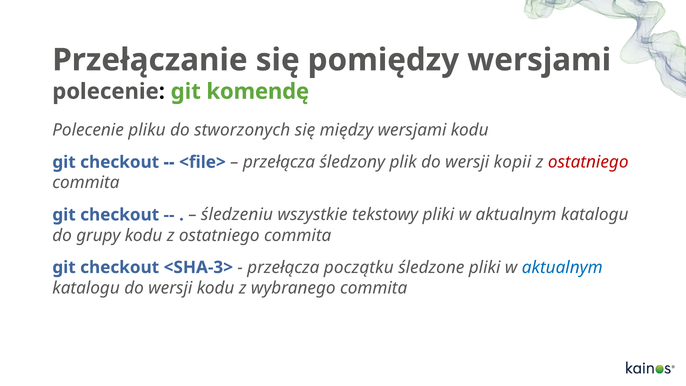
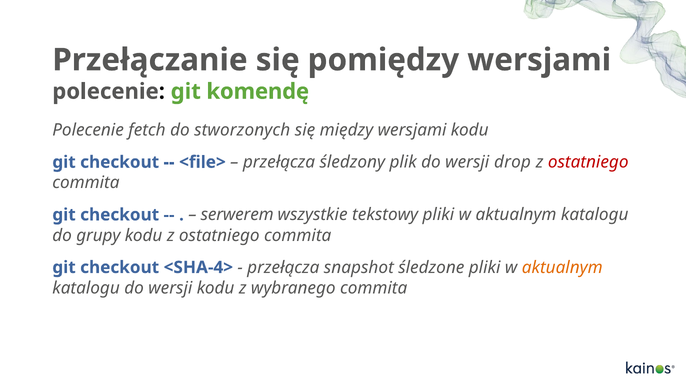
pliku: pliku -> fetch (147, 130)
kopii: kopii -> drop (512, 162)
śledzeniu: śledzeniu -> serwerem (237, 215)
<SHA-3>: <SHA-3> -> <SHA-4> (198, 267)
początku: początku -> snapshot (359, 267)
aktualnym colour: blue -> orange (562, 267)
